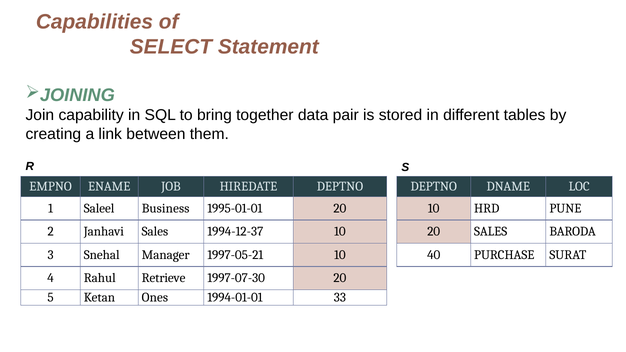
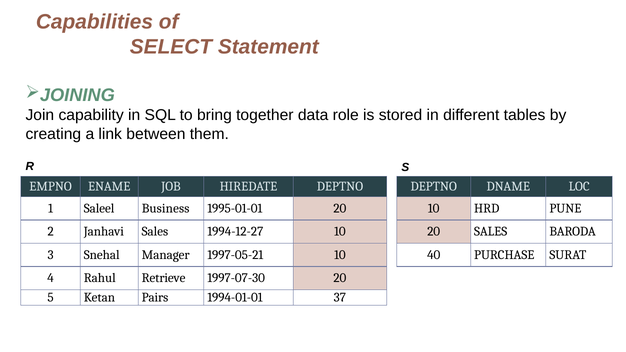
pair: pair -> role (346, 115)
1994-12-37: 1994-12-37 -> 1994-12-27 (235, 232)
Ones: Ones -> Pairs (155, 298)
33: 33 -> 37 (340, 298)
